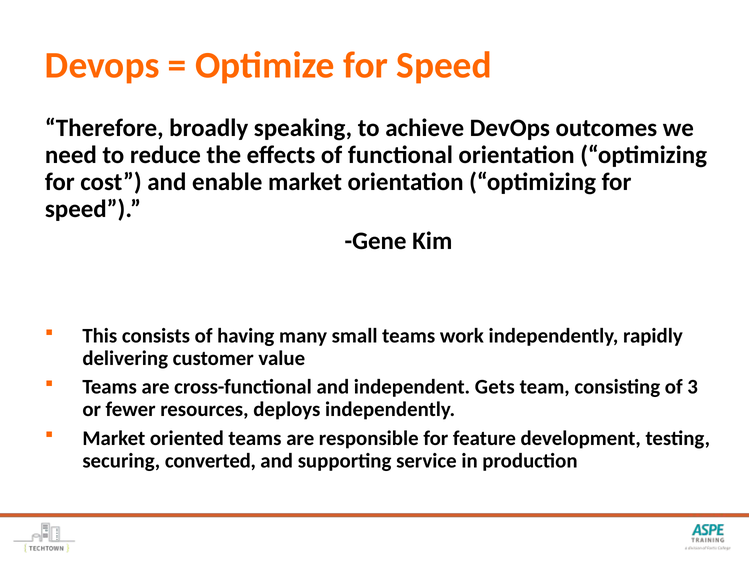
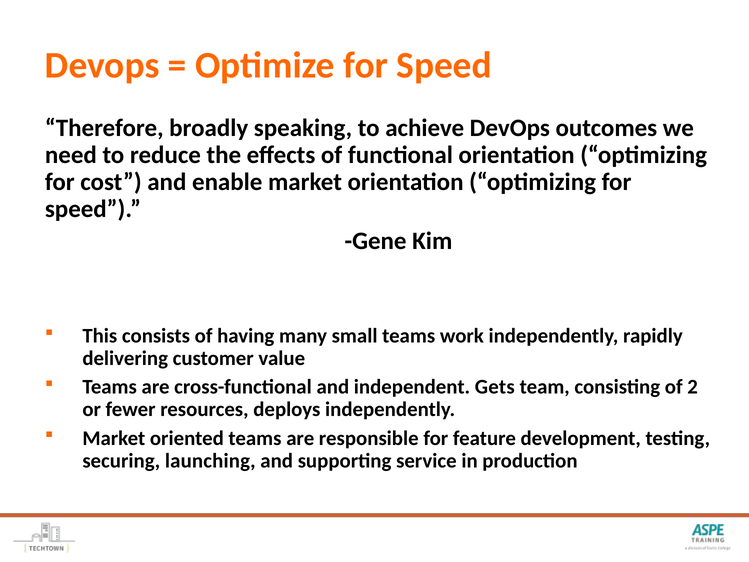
3: 3 -> 2 (693, 387)
converted: converted -> launching (210, 460)
